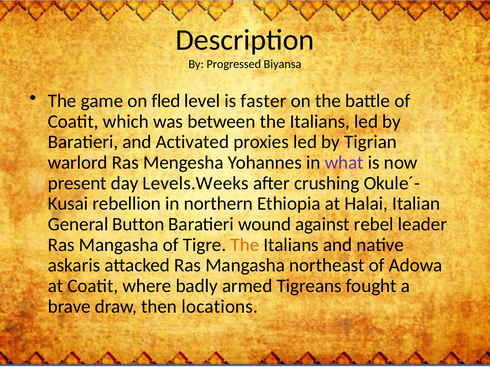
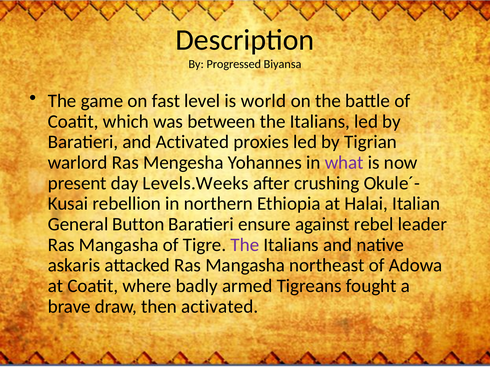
fled: fled -> fast (166, 101)
faster: faster -> world (264, 101)
wound: wound -> ensure (265, 224)
The colour: orange -> purple (245, 245)
then locations: locations -> activated (220, 307)
